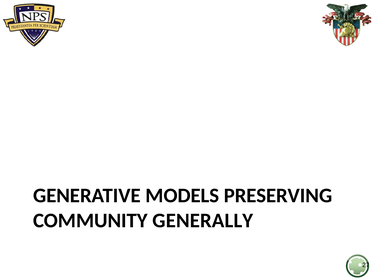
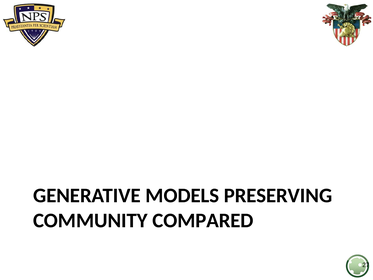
GENERALLY: GENERALLY -> COMPARED (203, 220)
